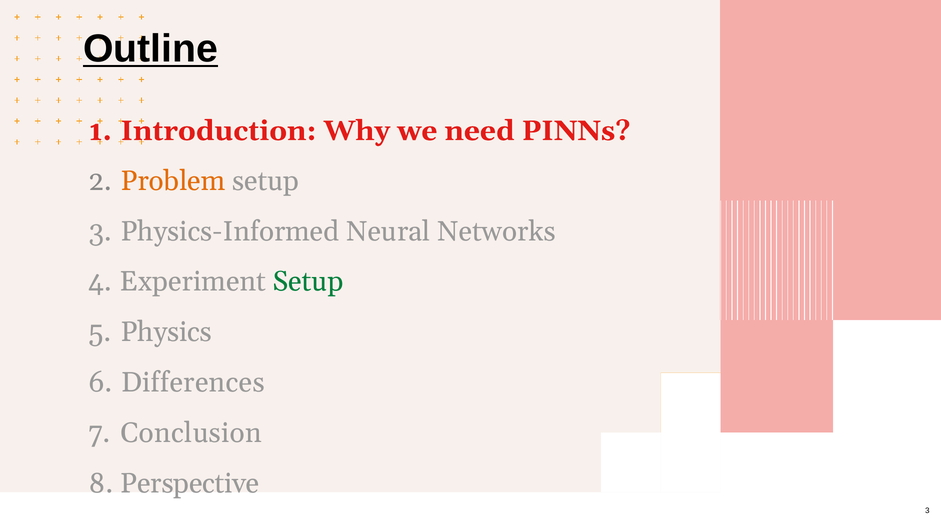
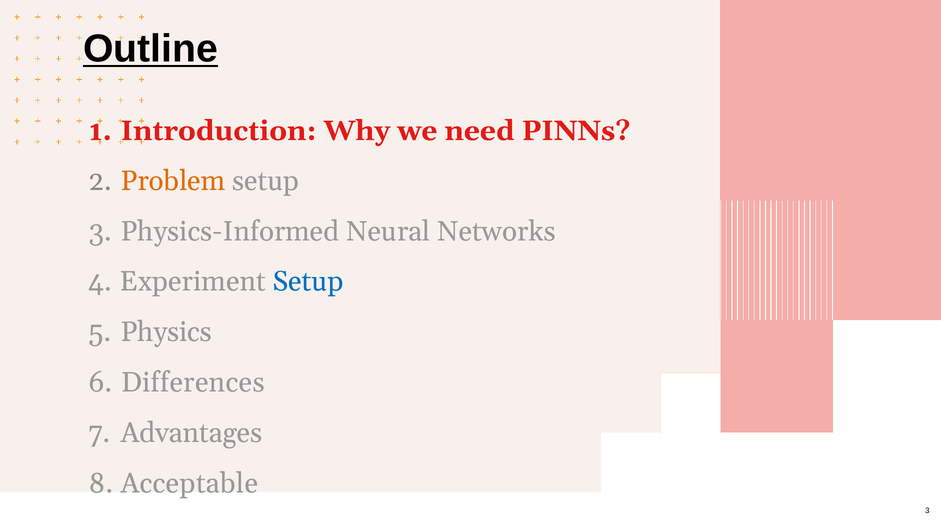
Setup colour: green -> blue (308, 282)
Conclusion: Conclusion -> Advantages (191, 433)
Perspective: Perspective -> Acceptable (189, 484)
